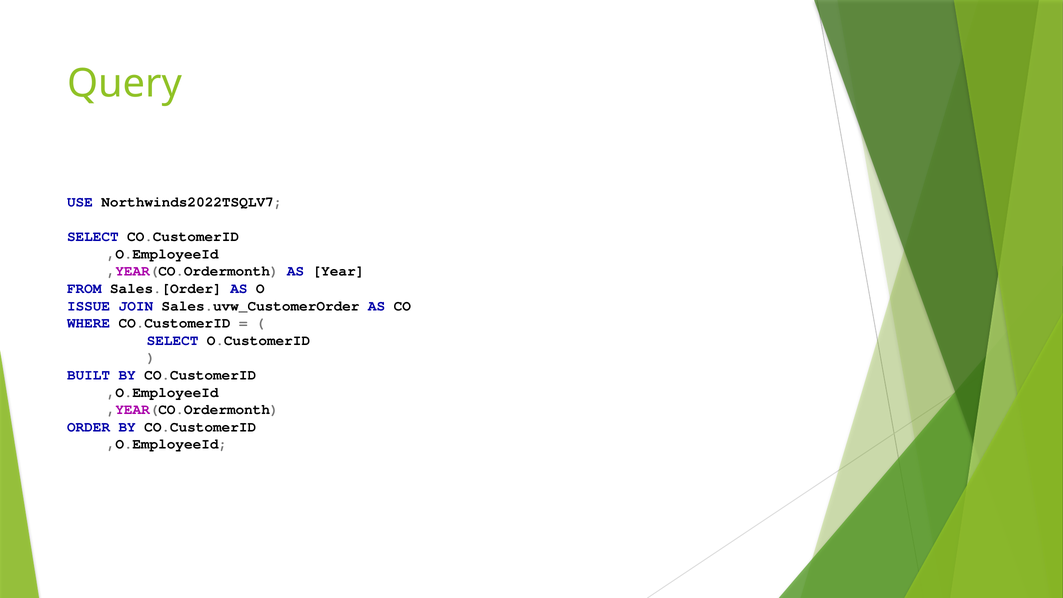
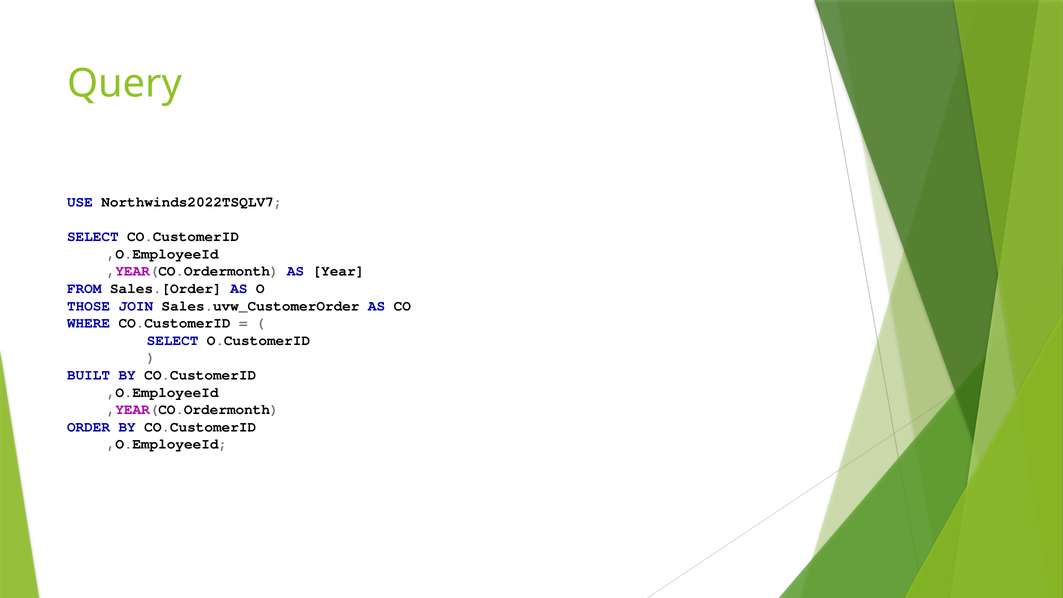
ISSUE: ISSUE -> THOSE (89, 306)
